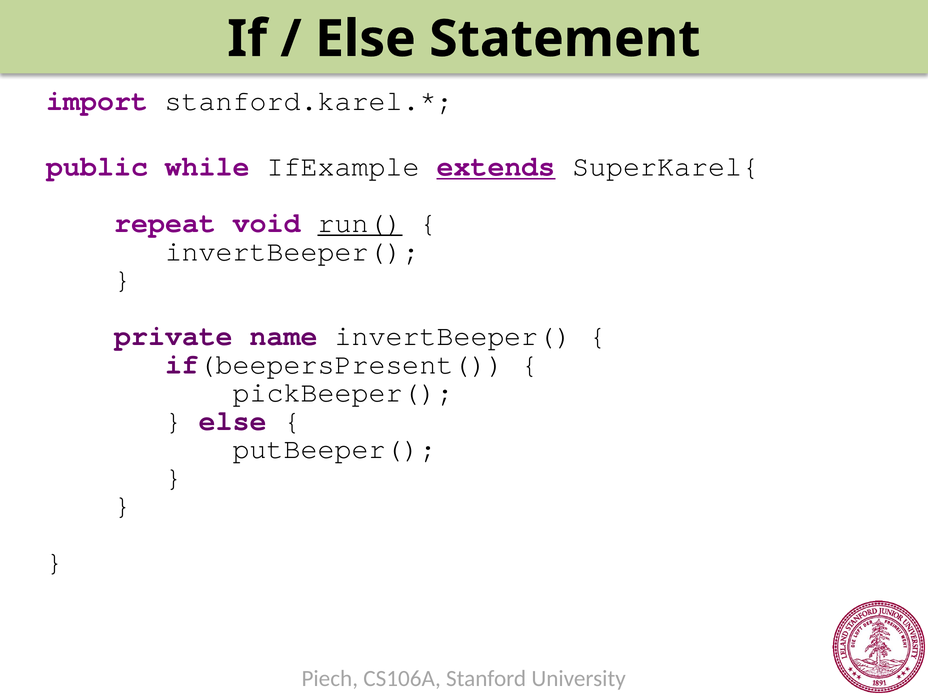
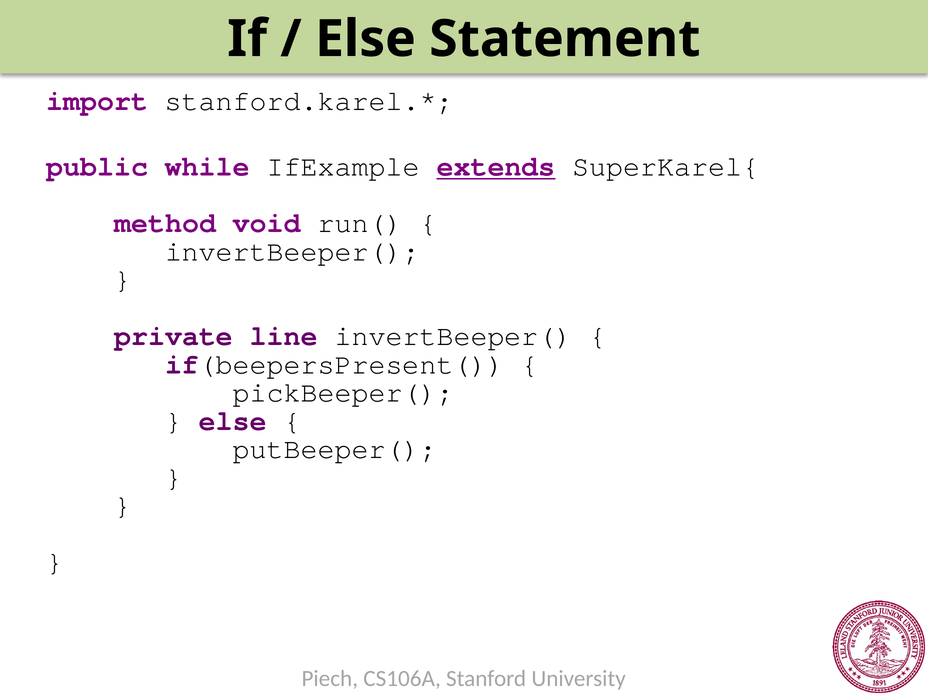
repeat: repeat -> method (165, 223)
run( underline: present -> none (360, 223)
name: name -> line (284, 336)
